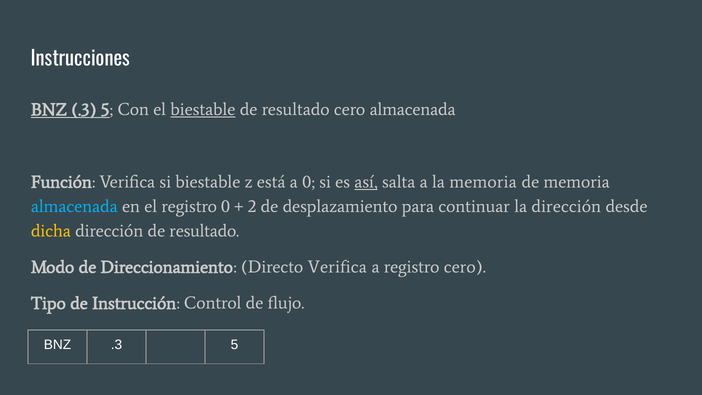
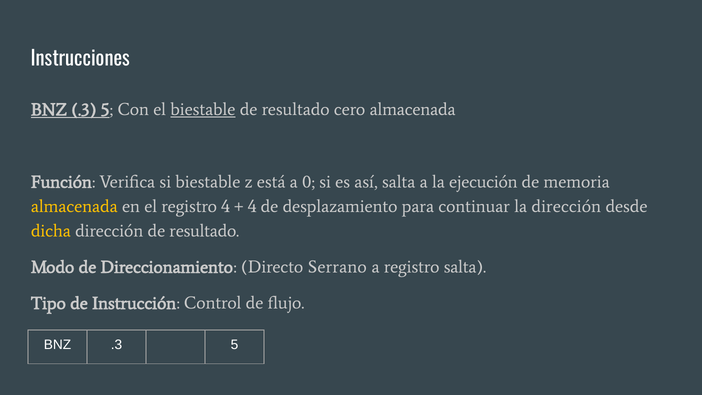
así underline: present -> none (366, 182)
la memoria: memoria -> ejecución (483, 182)
almacenada colour: light blue -> yellow (74, 206)
registro 0: 0 -> 4 (226, 206)
2: 2 -> 4 (252, 206)
Directo Verifica: Verifica -> Serrano (337, 267)
registro cero: cero -> salta (465, 267)
